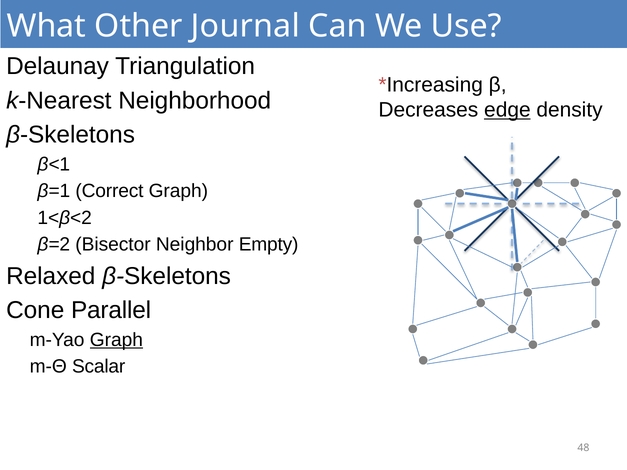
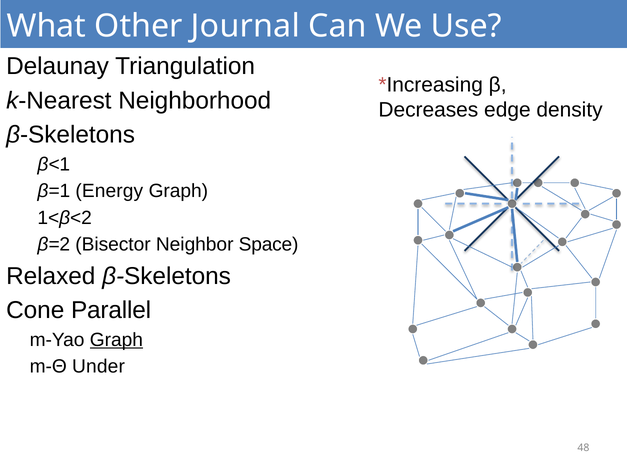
edge underline: present -> none (507, 110)
Correct: Correct -> Energy (109, 191)
Empty: Empty -> Space (269, 245)
Scalar: Scalar -> Under (98, 367)
